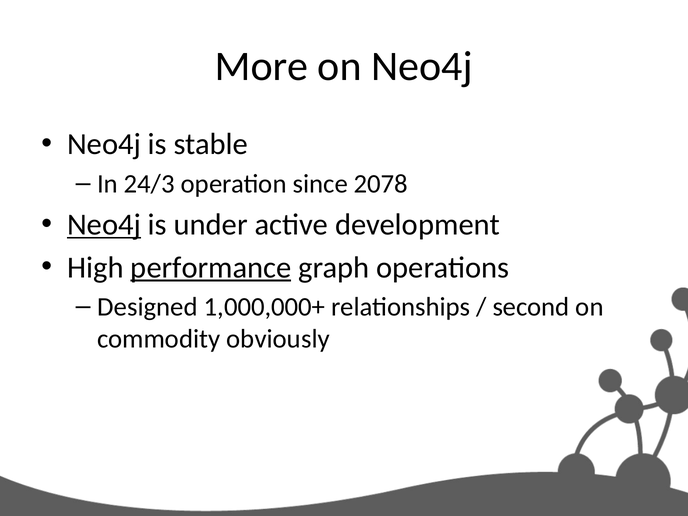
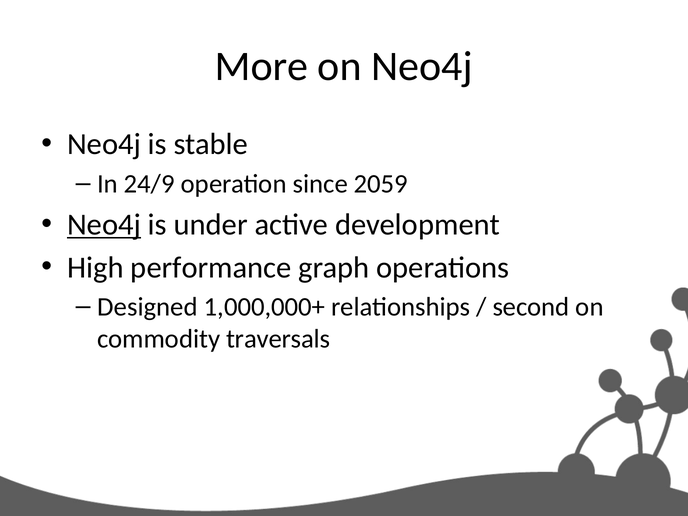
24/3: 24/3 -> 24/9 (149, 184)
2078: 2078 -> 2059 (381, 184)
performance underline: present -> none (211, 267)
obviously: obviously -> traversals (278, 339)
